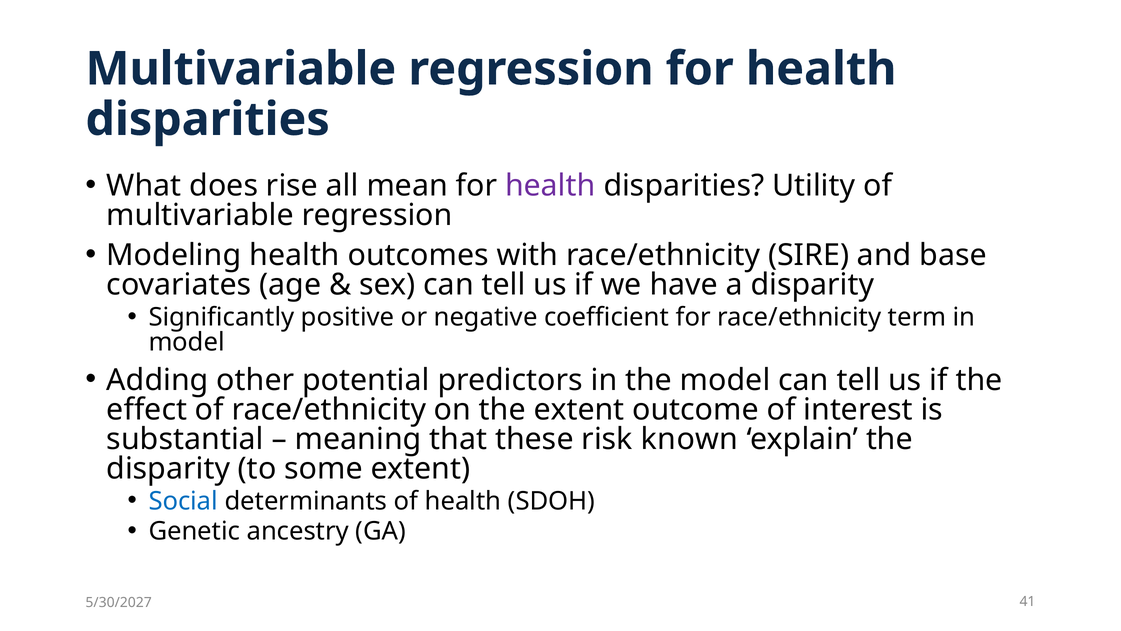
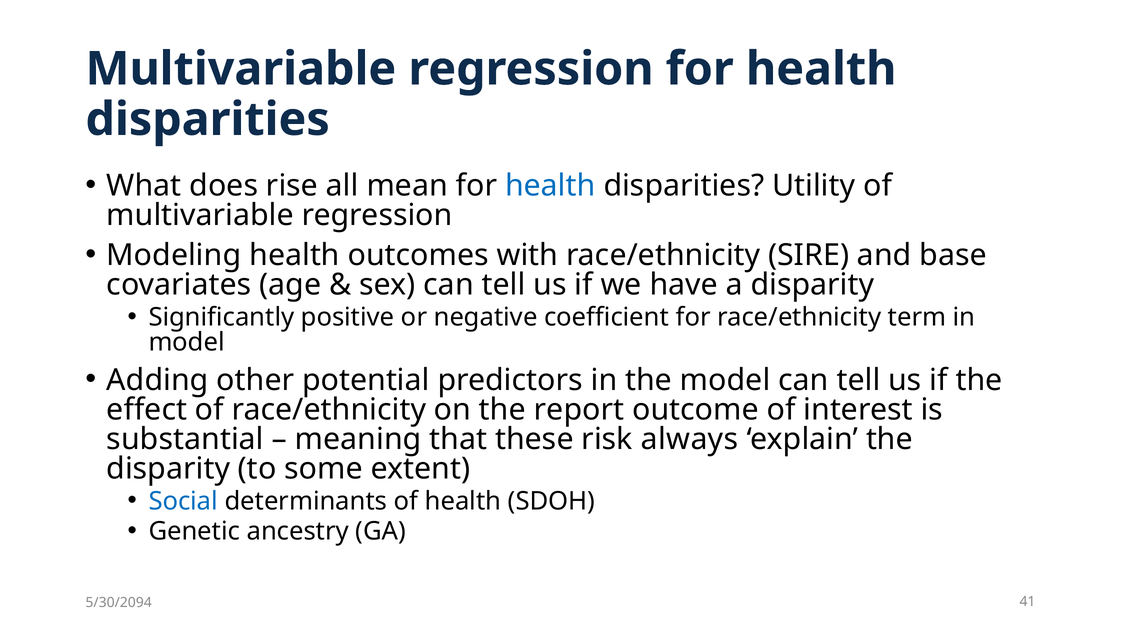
health colour: purple -> blue (550, 186)
the extent: extent -> report (579, 409)
known: known -> always (690, 439)
5/30/2027: 5/30/2027 -> 5/30/2094 (119, 602)
